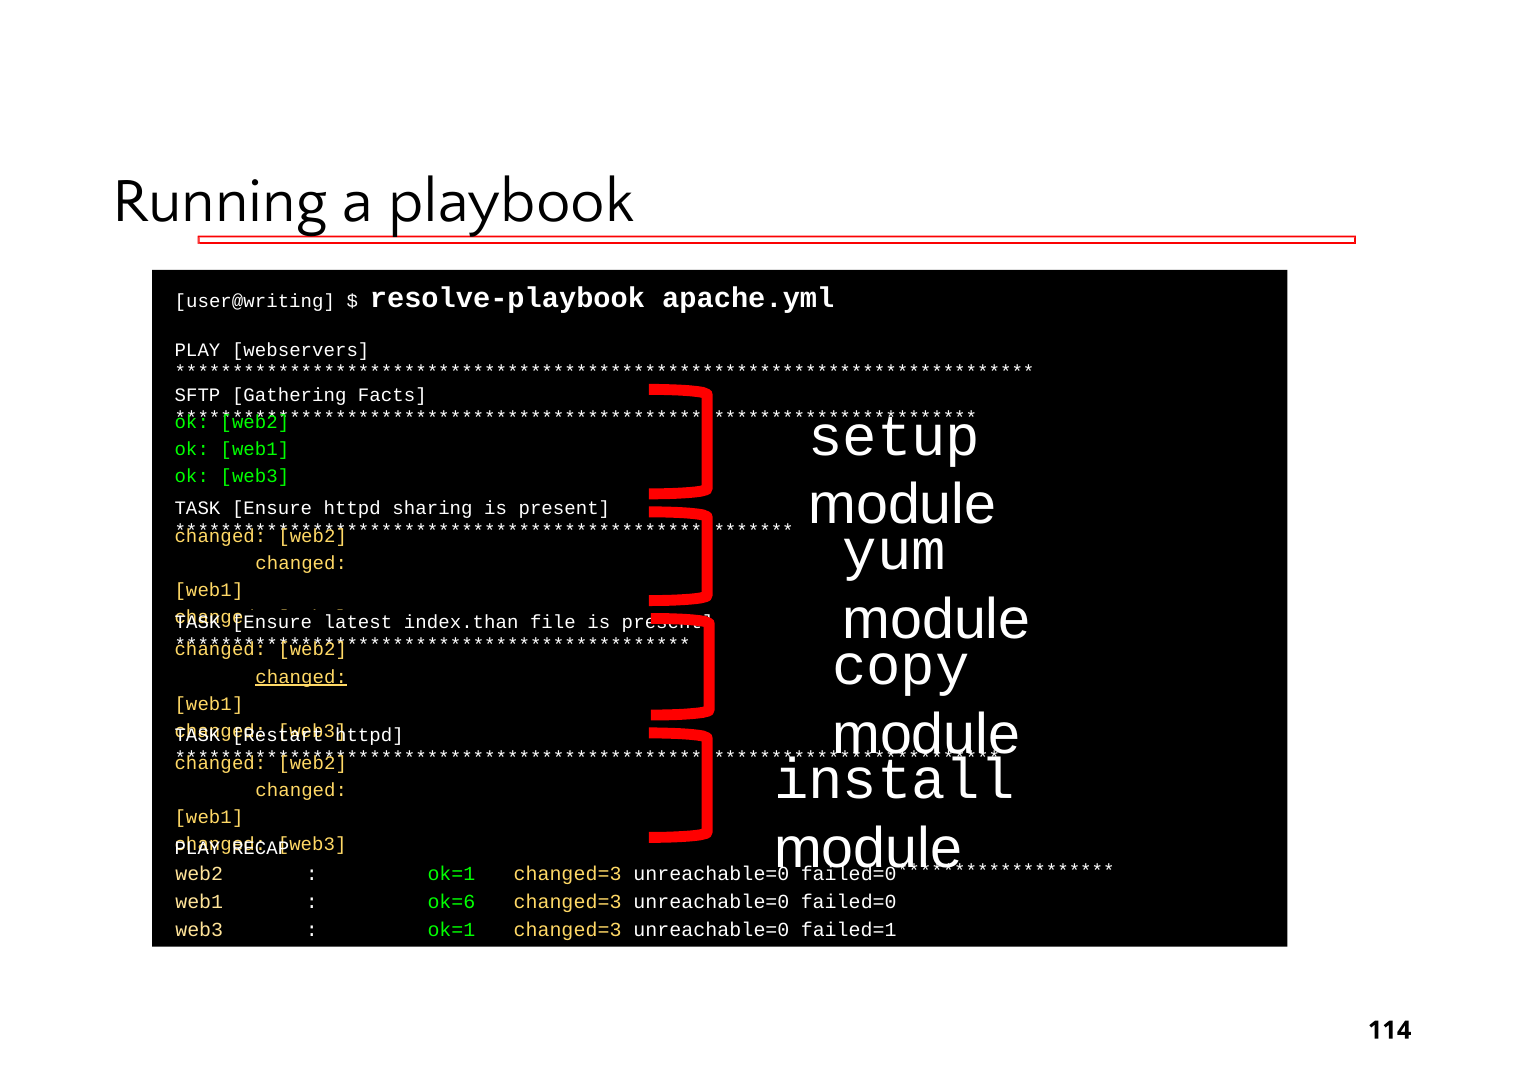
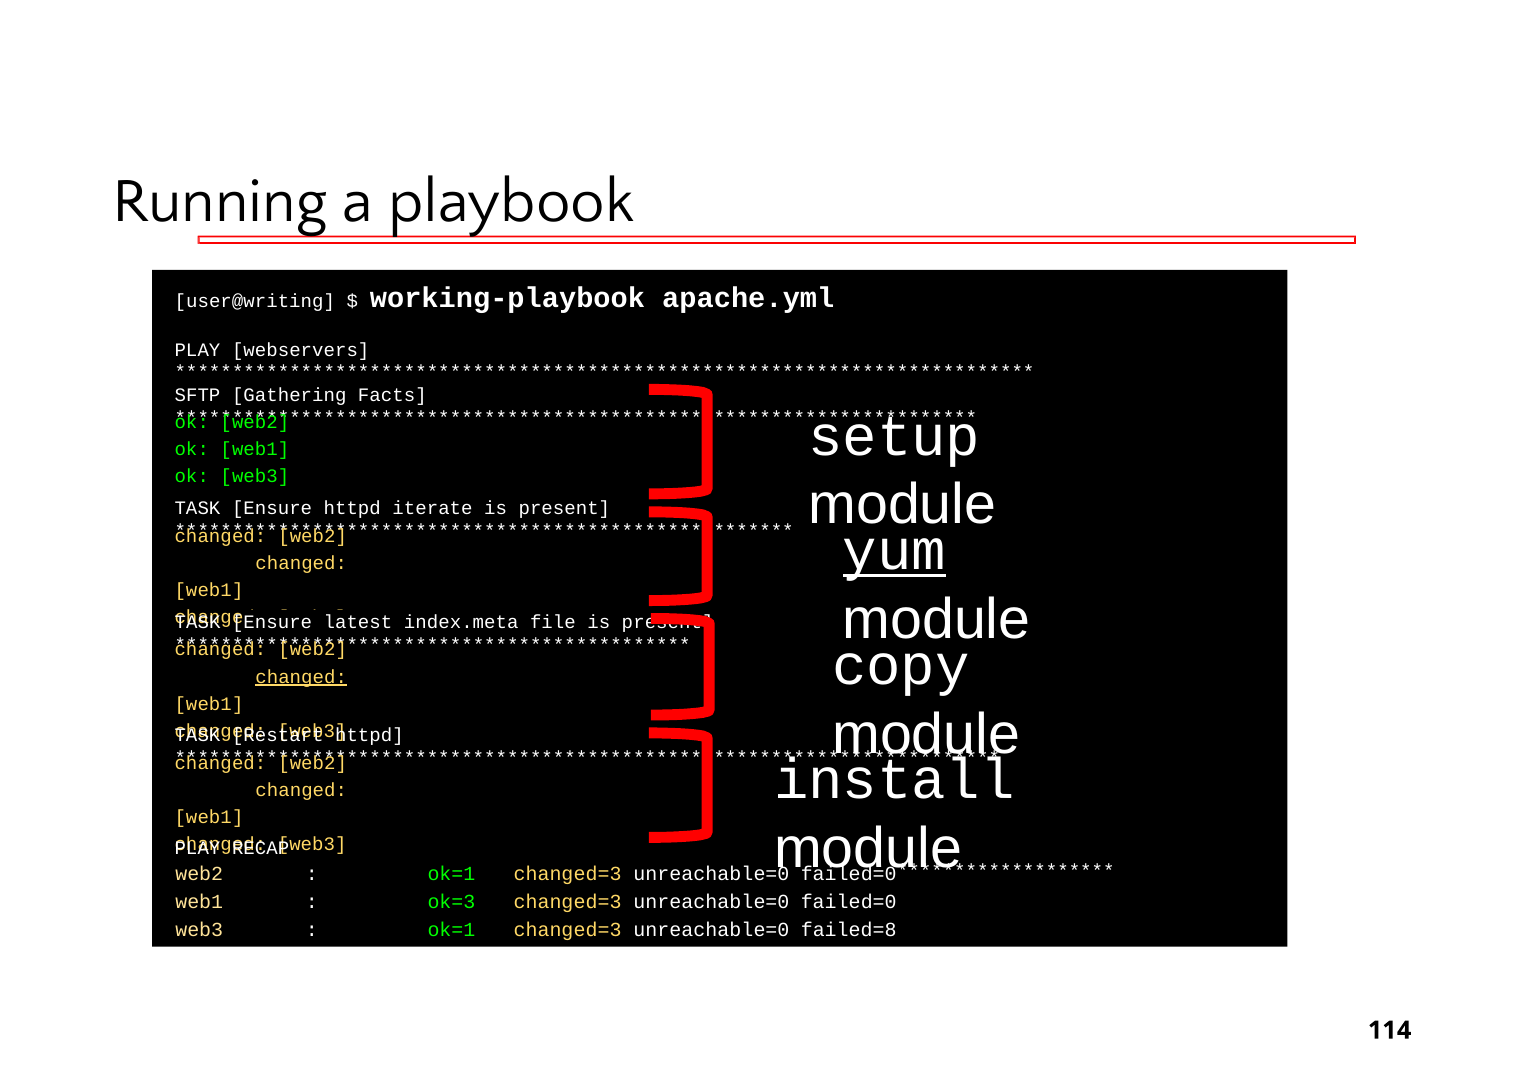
resolve-playbook: resolve-playbook -> working-playbook (507, 298)
sharing: sharing -> iterate (433, 509)
yum underline: none -> present (895, 551)
index.than: index.than -> index.meta (461, 622)
ok=6: ok=6 -> ok=3 (451, 902)
failed=1: failed=1 -> failed=8 (849, 929)
